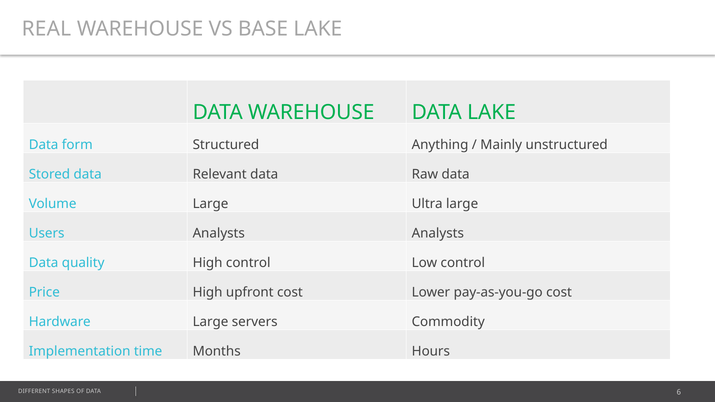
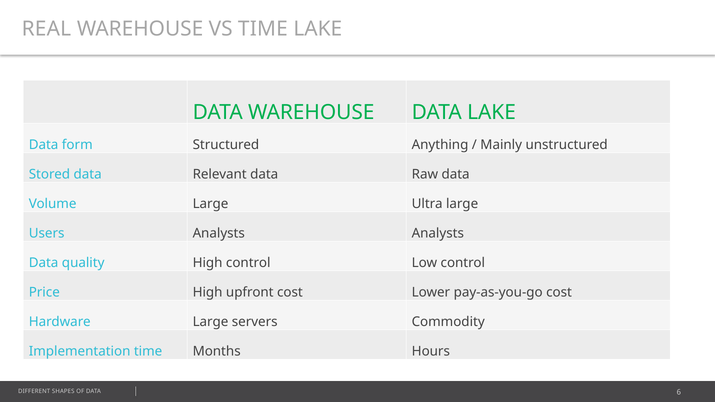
VS BASE: BASE -> TIME (263, 29)
